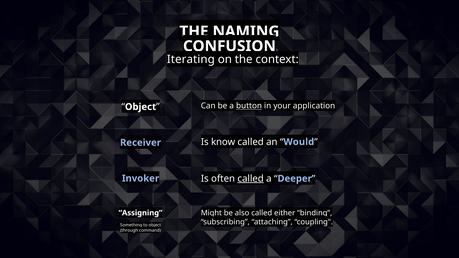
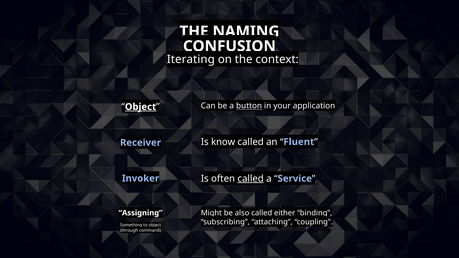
Object underline: none -> present (141, 107)
Would: Would -> Fluent (299, 142)
Deeper: Deeper -> Service (295, 179)
